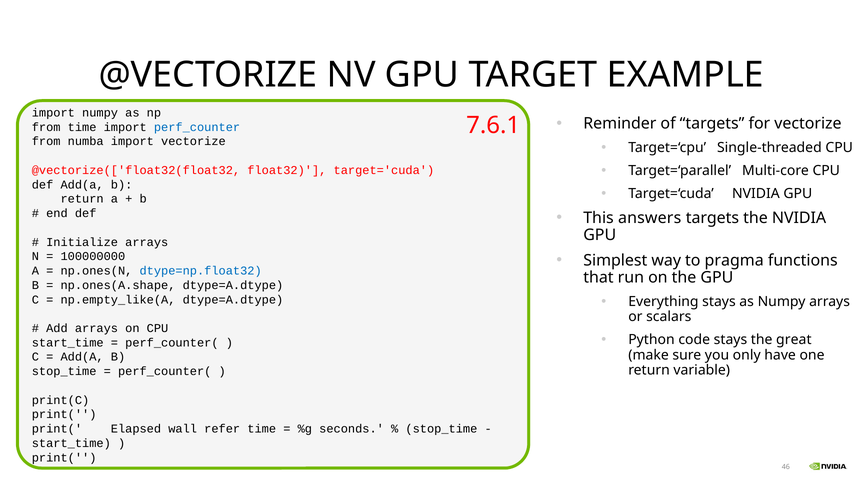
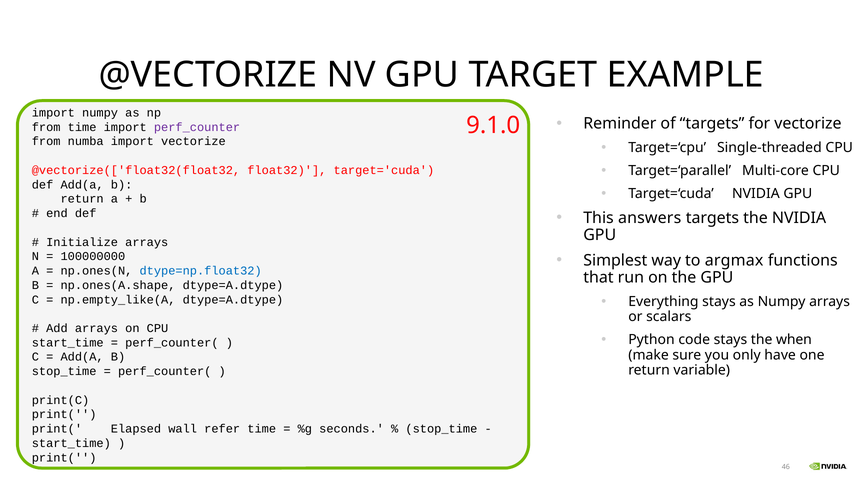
7.6.1: 7.6.1 -> 9.1.0 (493, 125)
perf_counter colour: blue -> purple (197, 127)
pragma: pragma -> argmax (734, 261)
great: great -> when (794, 340)
